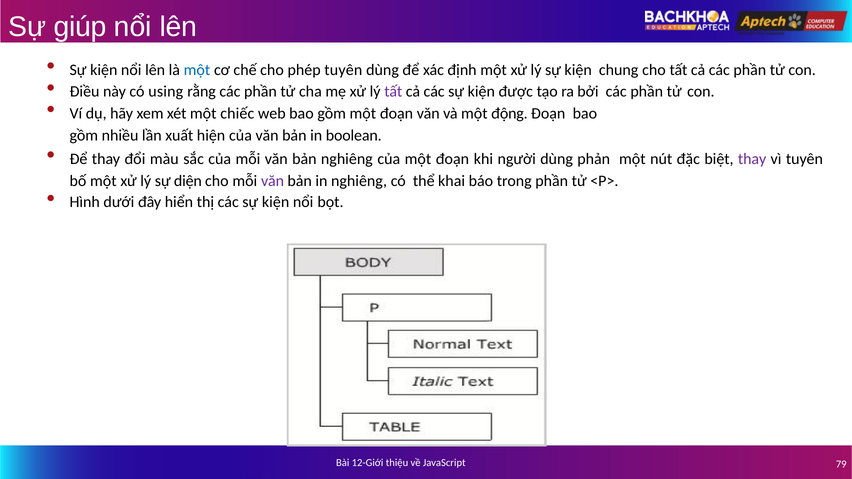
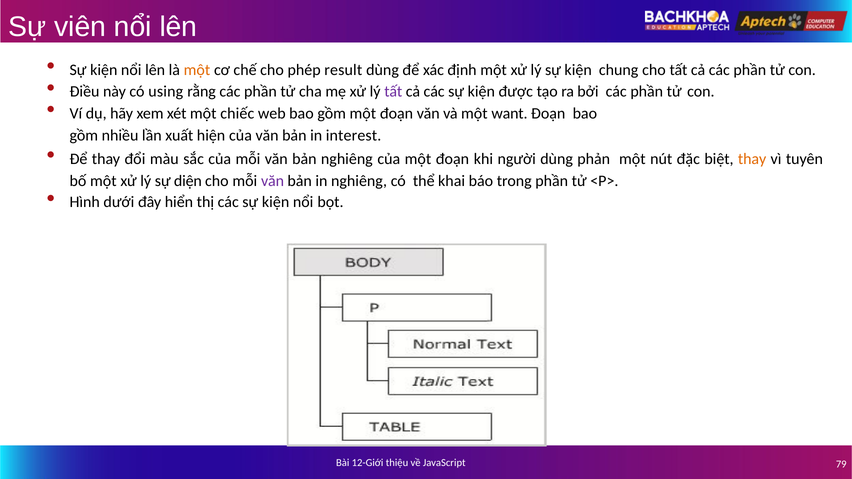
giúp: giúp -> viên (80, 27)
một colour: blue -> orange (197, 70)
phép tuyên: tuyên -> result (343, 70)
động: động -> want (509, 113)
boolean: boolean -> interest (354, 135)
thay colour: purple -> orange (752, 159)
